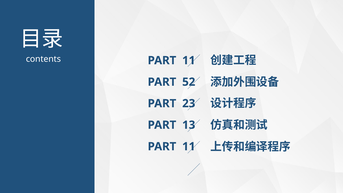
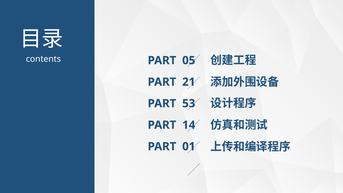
11: 11 -> 05 (189, 60)
52: 52 -> 21 (189, 82)
23: 23 -> 53 (189, 103)
13: 13 -> 14 (189, 125)
11: 11 -> 01 (189, 146)
